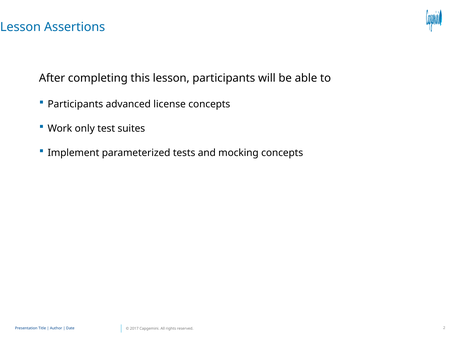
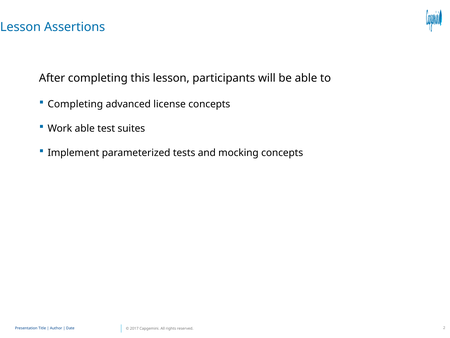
Participants: Participants -> Completing (75, 104)
Work only: only -> able (85, 128)
